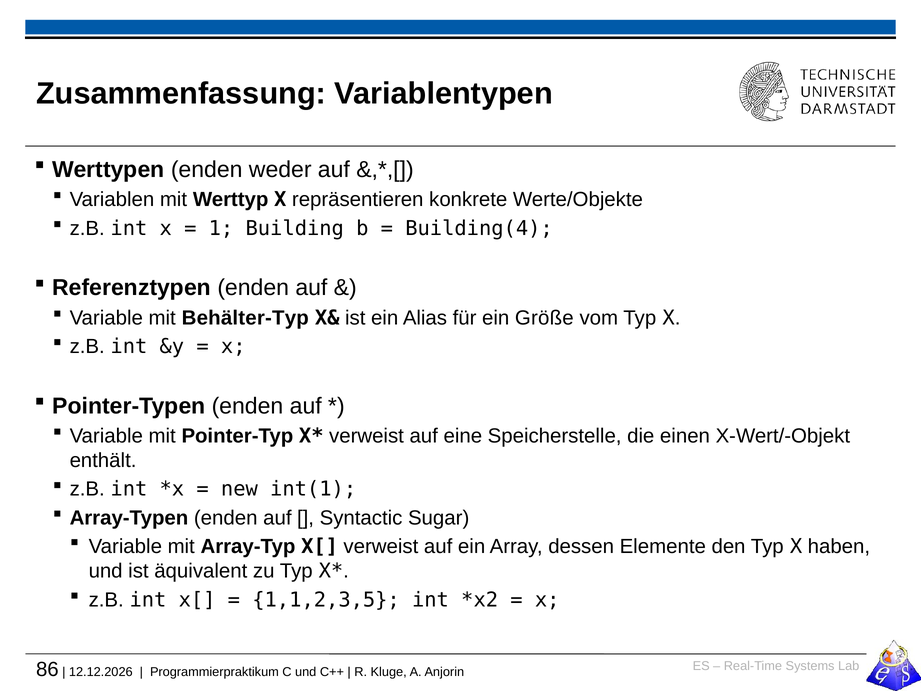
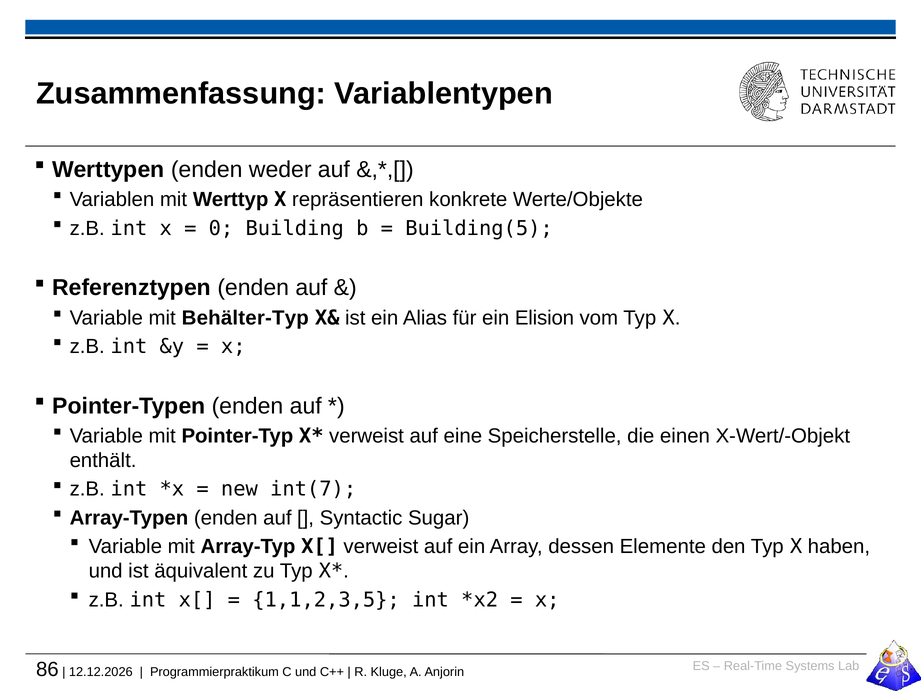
1: 1 -> 0 (221, 228)
Building(4: Building(4 -> Building(5 (479, 228)
Größe: Größe -> Elision (544, 318)
int(1: int(1 -> int(7 (313, 489)
